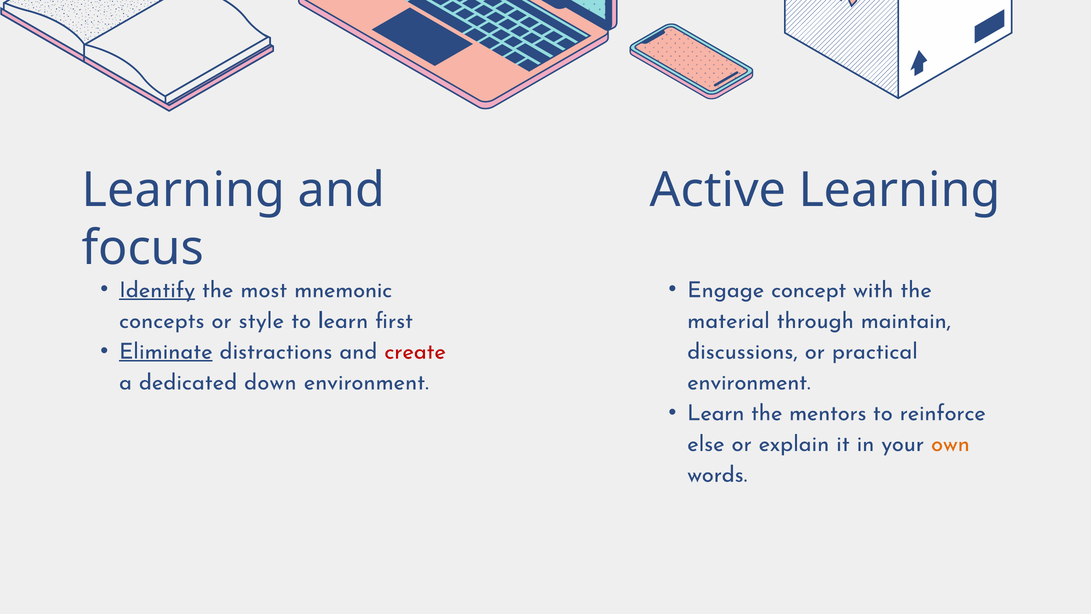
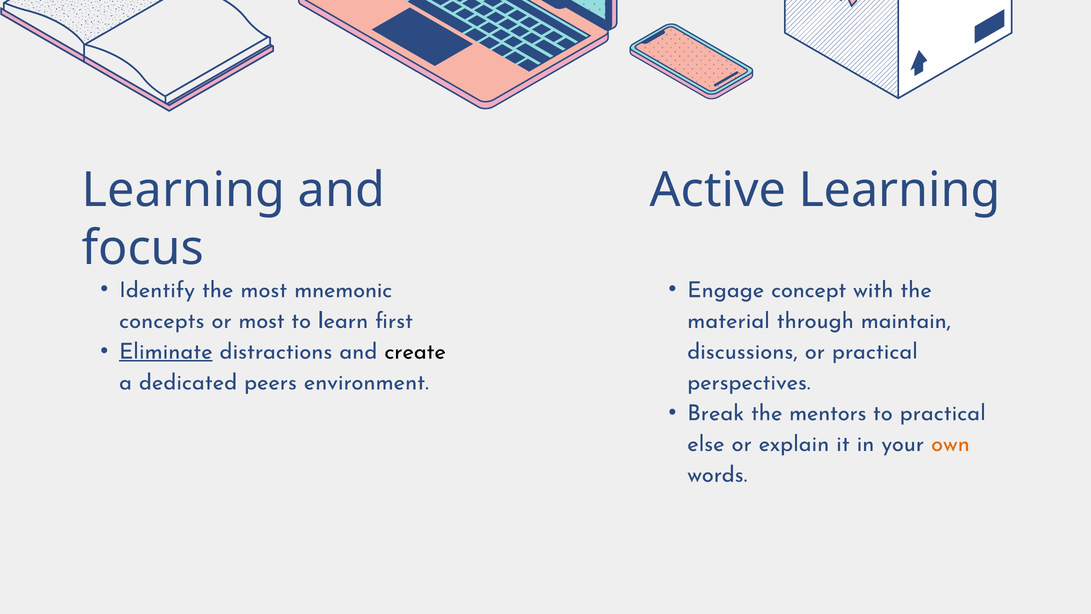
Identify underline: present -> none (157, 290)
or style: style -> most (262, 321)
create colour: red -> black (415, 351)
down: down -> peers (270, 382)
environment: environment -> perspectives (749, 382)
Learn: Learn -> Break (716, 413)
to reinforce: reinforce -> practical (943, 413)
